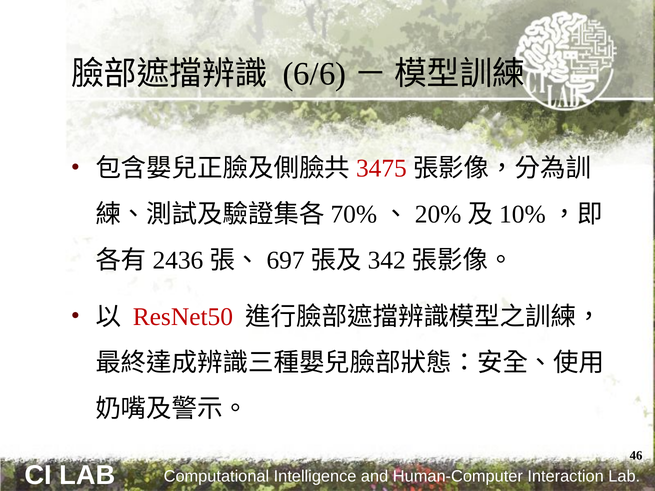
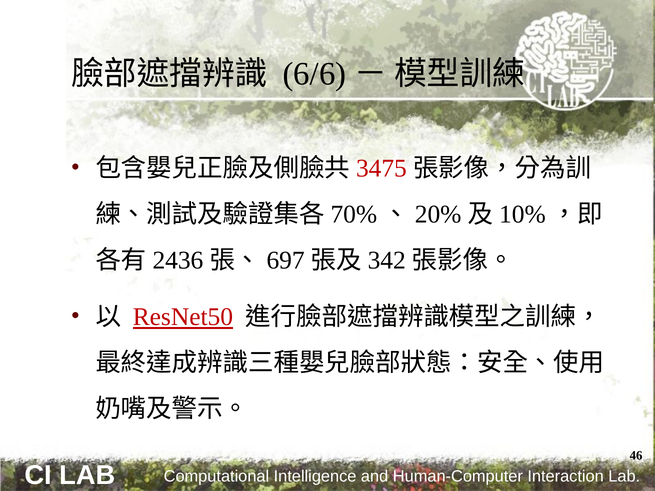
ResNet50 underline: none -> present (183, 317)
